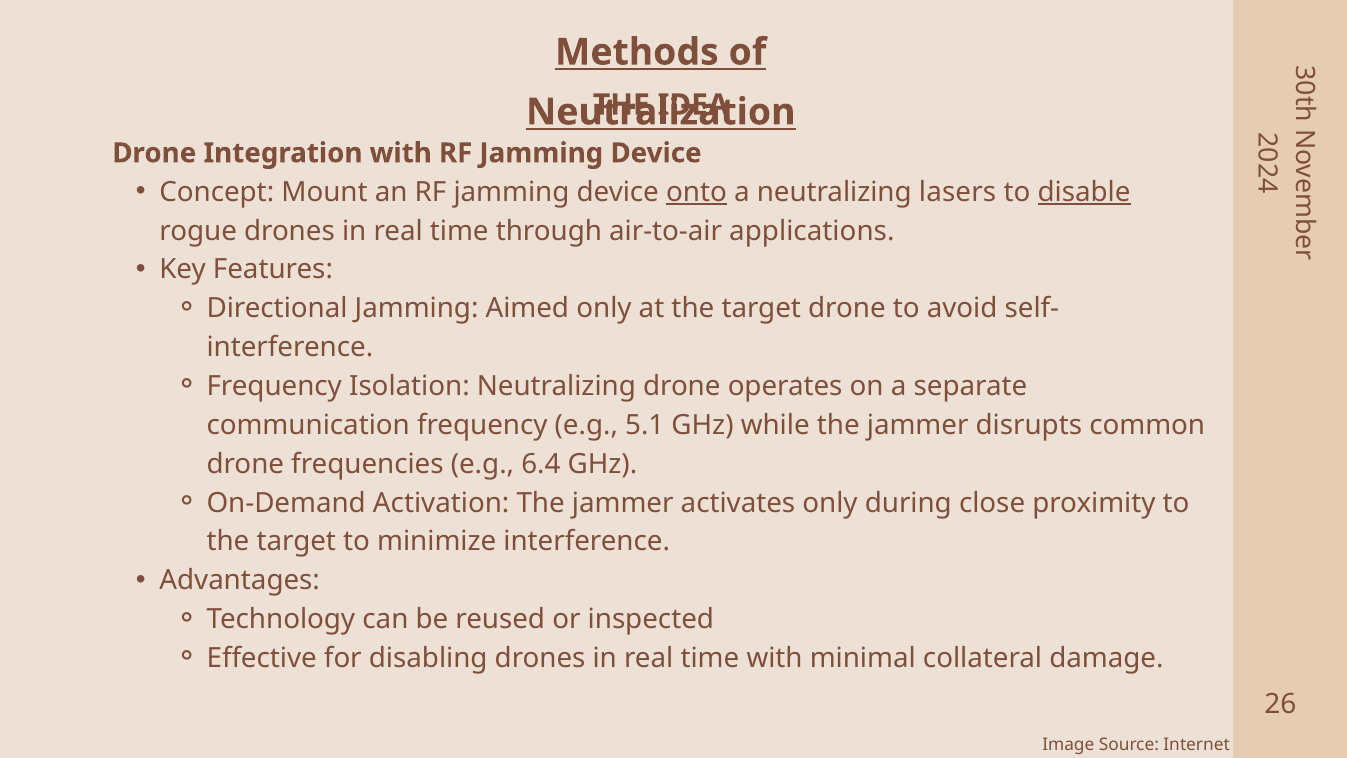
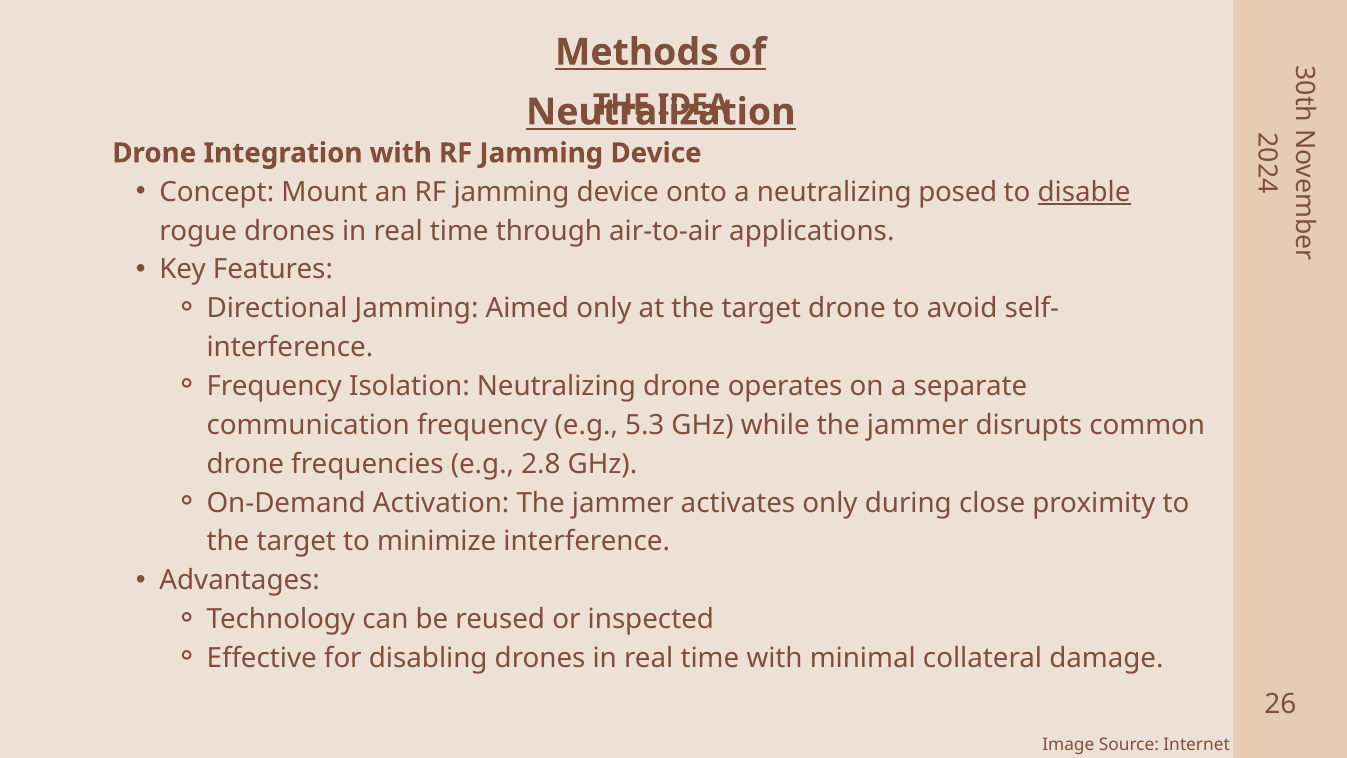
onto underline: present -> none (696, 192)
lasers: lasers -> posed (958, 192)
5.1: 5.1 -> 5.3 (645, 425)
6.4: 6.4 -> 2.8 (541, 464)
